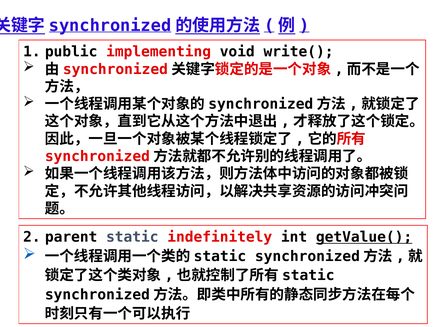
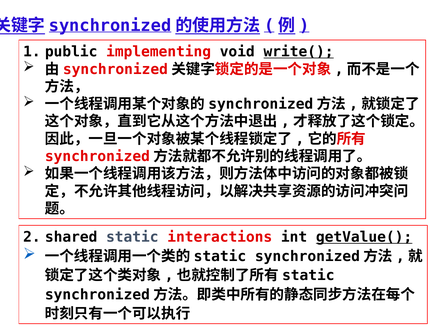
write( underline: none -> present (299, 52)
parent: parent -> shared (71, 237)
indefinitely: indefinitely -> interactions (220, 237)
